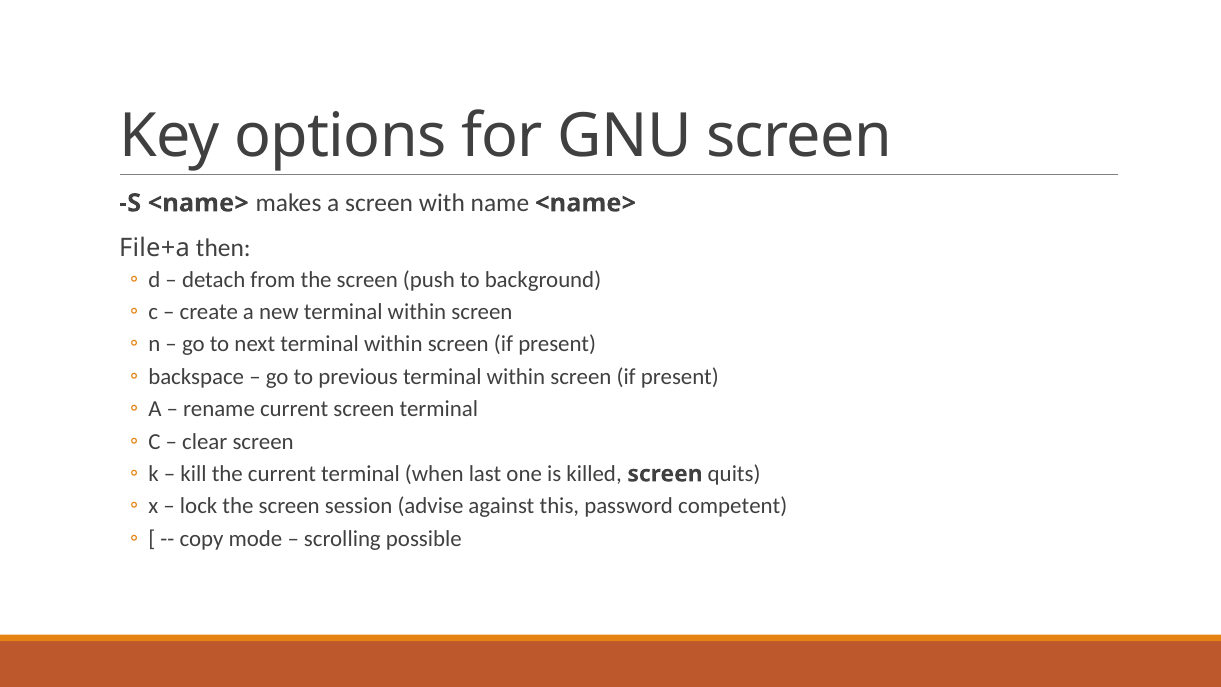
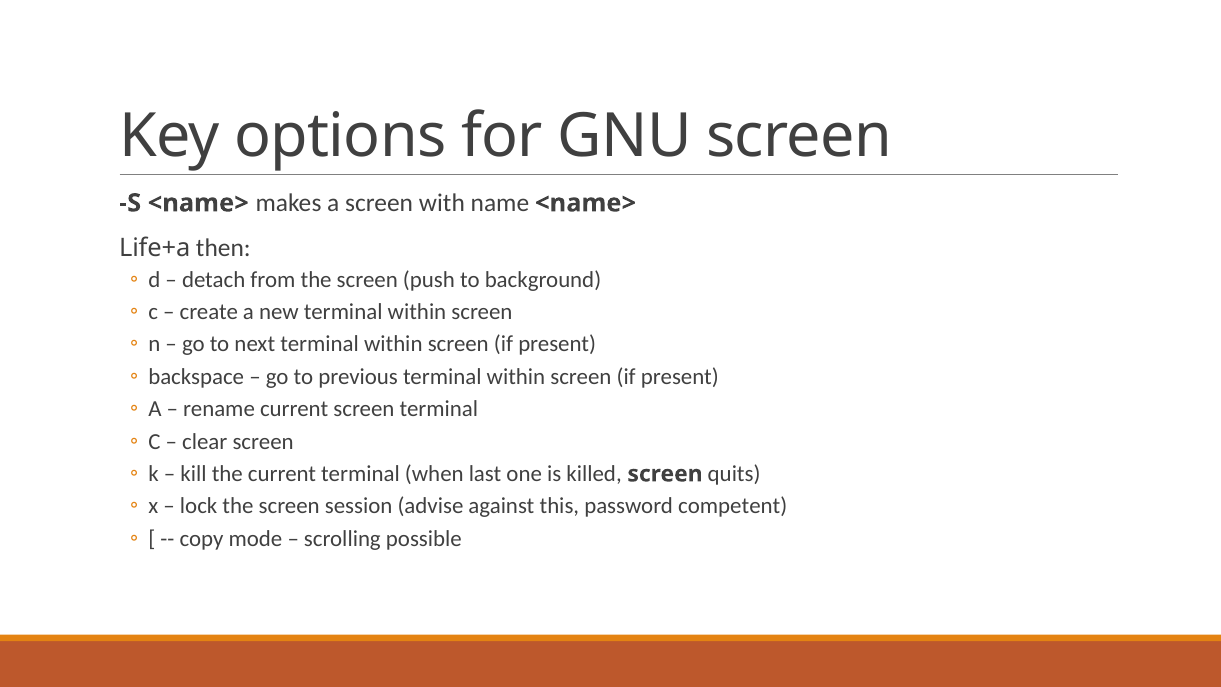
File+a: File+a -> Life+a (155, 248)
